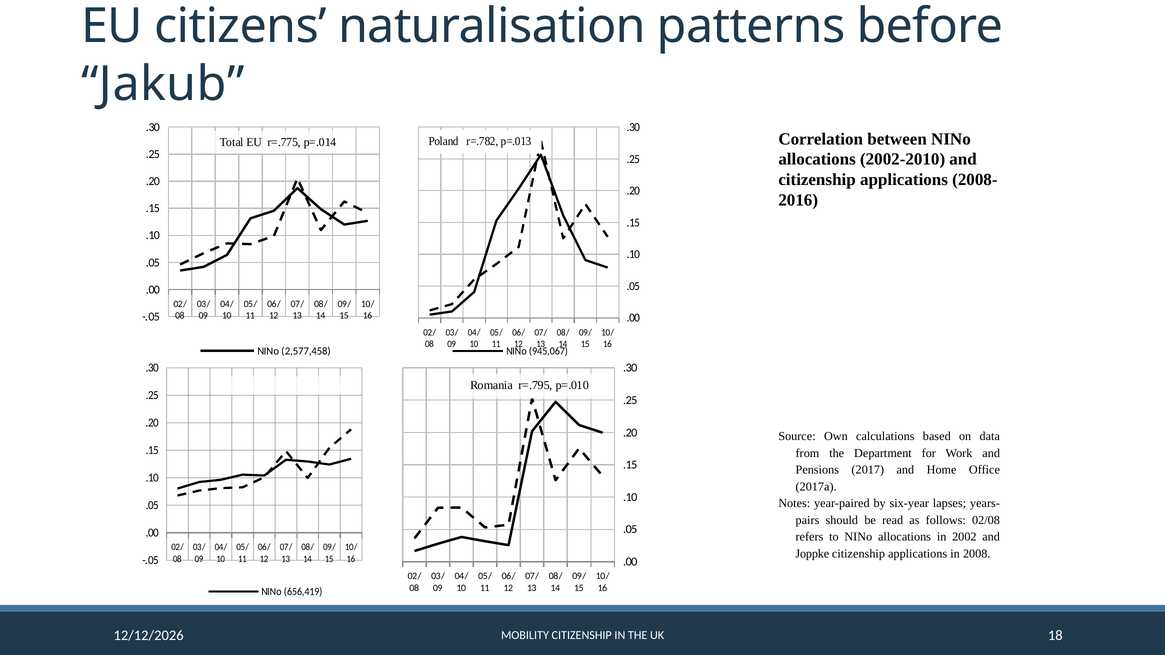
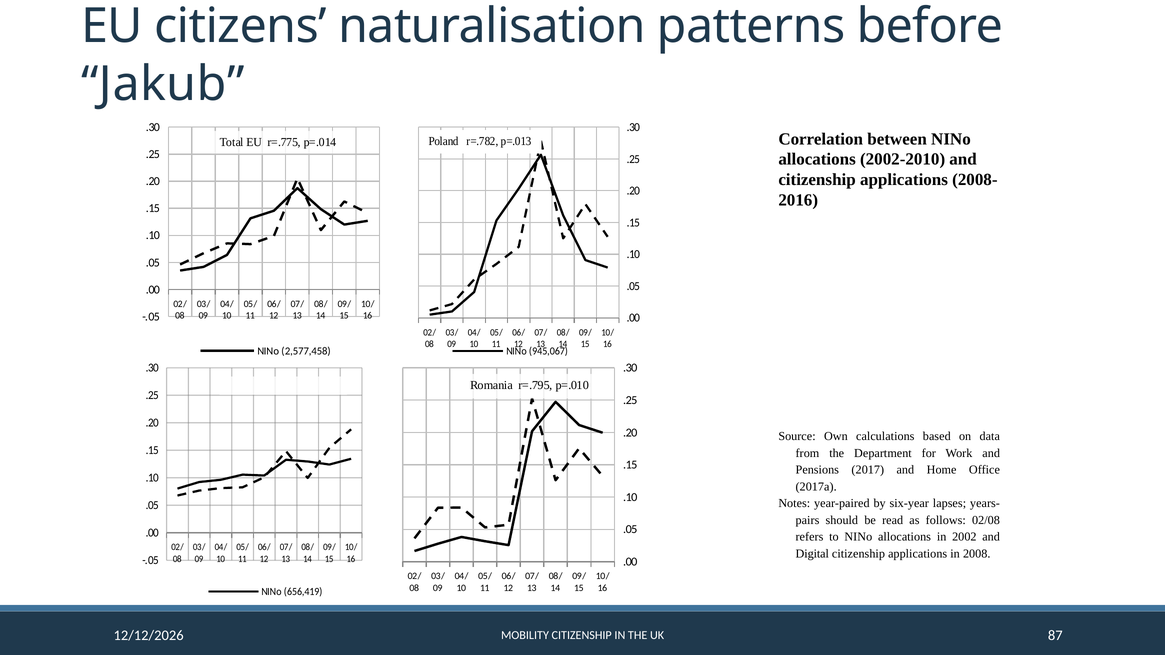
Joppke: Joppke -> Digital (812, 554)
18: 18 -> 87 (1055, 636)
